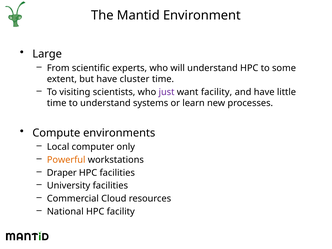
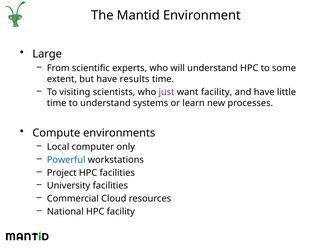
cluster: cluster -> results (135, 79)
Powerful colour: orange -> blue (66, 160)
Draper: Draper -> Project (62, 173)
